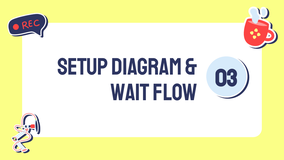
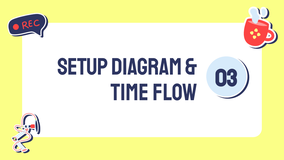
Wait: Wait -> Time (130, 92)
